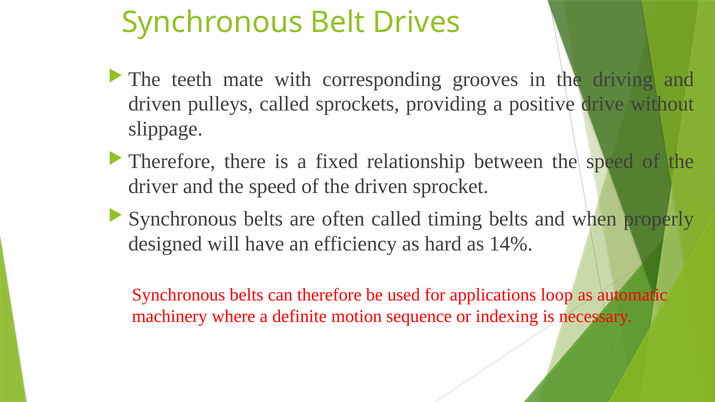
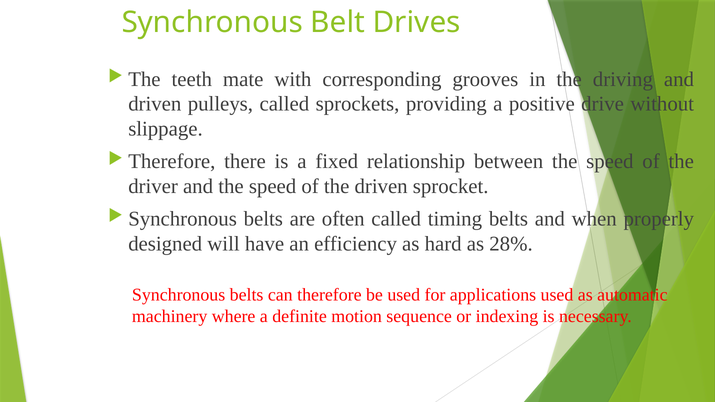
14%: 14% -> 28% (511, 244)
applications loop: loop -> used (557, 295)
